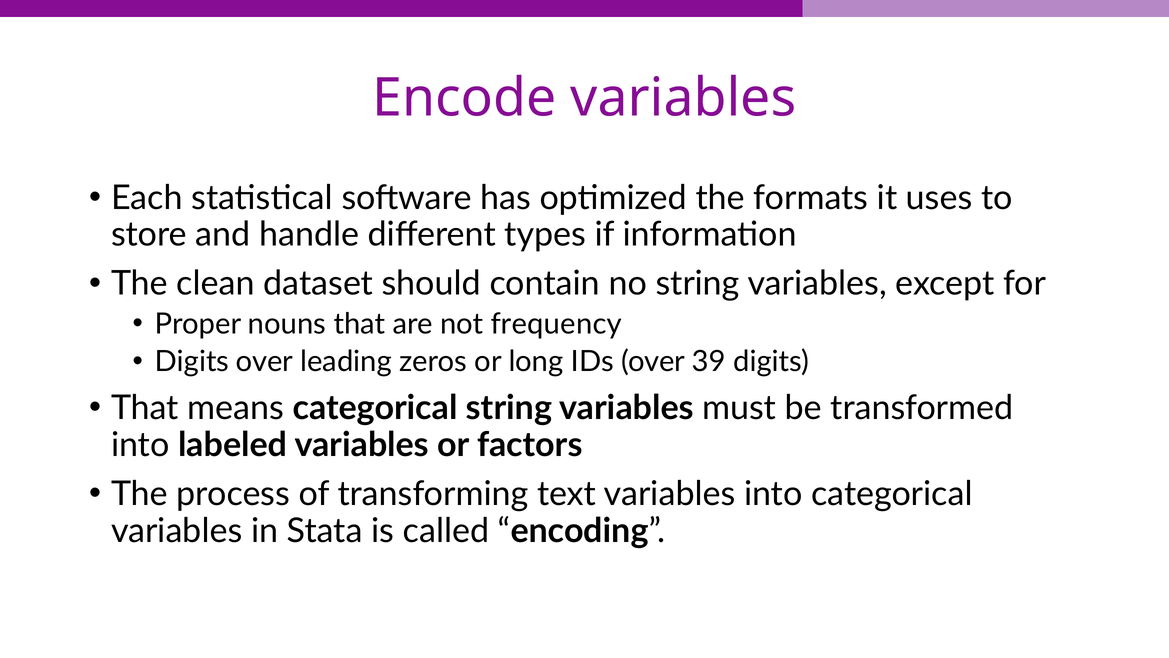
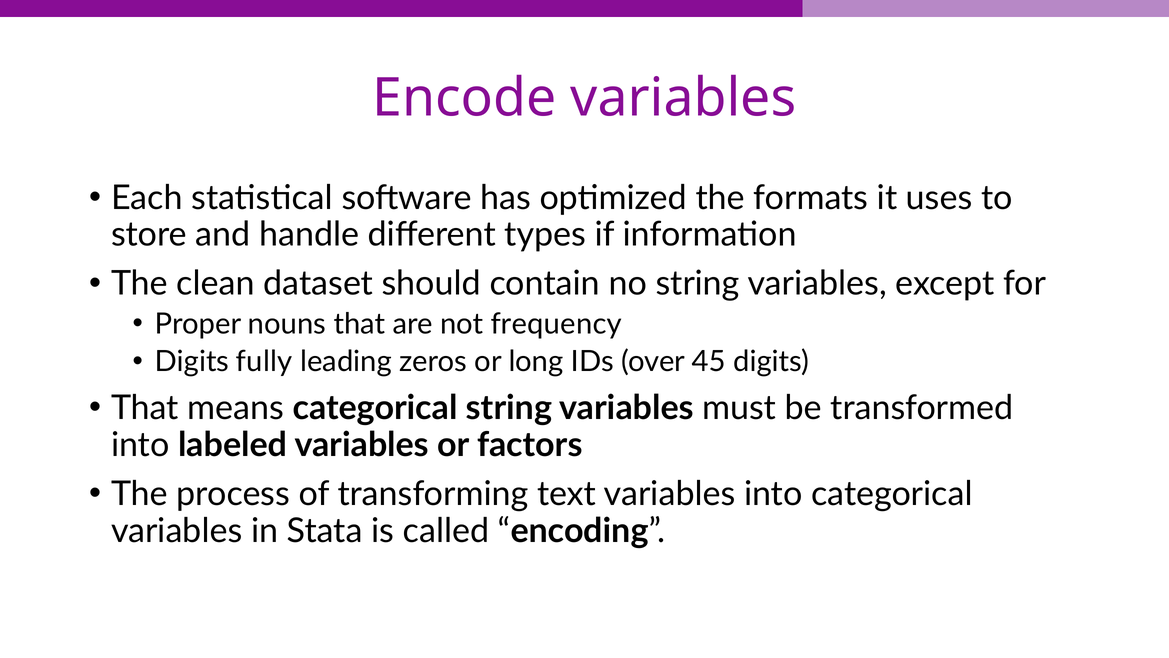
Digits over: over -> fully (264, 361)
39: 39 -> 45 (709, 361)
